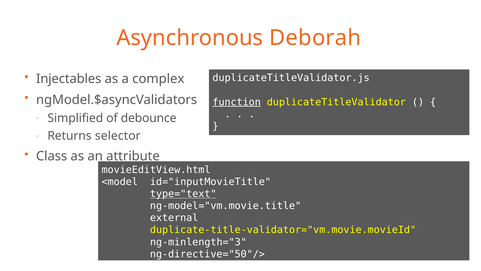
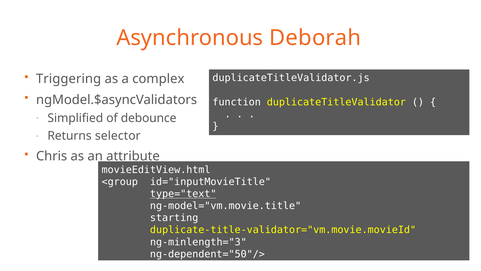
Injectables: Injectables -> Triggering (69, 79)
function underline: present -> none (237, 102)
Class: Class -> Chris (52, 156)
<model: <model -> <group (120, 182)
external: external -> starting (174, 218)
ng-directive="50"/>: ng-directive="50"/> -> ng-dependent="50"/> (207, 254)
